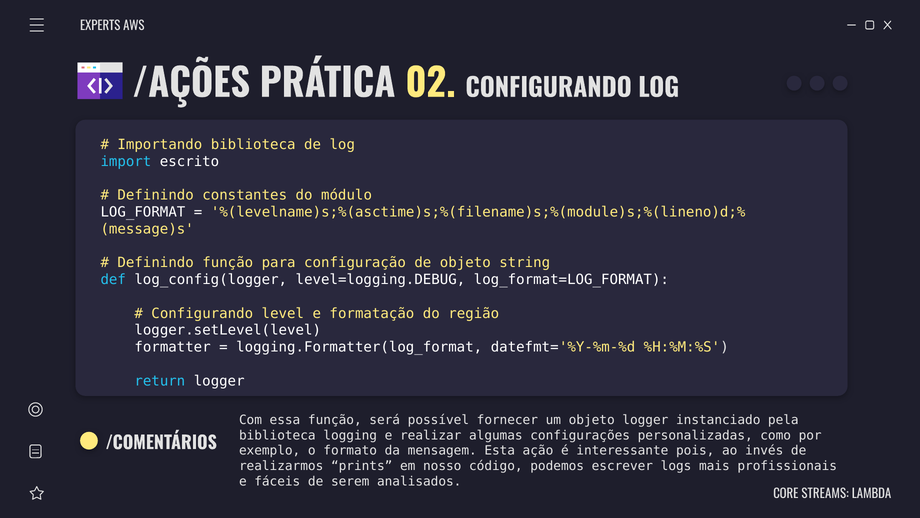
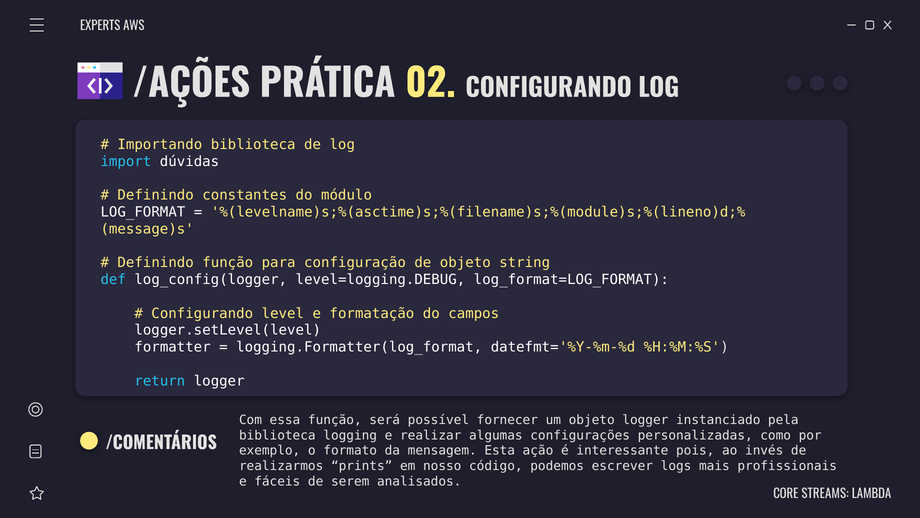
escrito: escrito -> dúvidas (190, 161)
região: região -> campos (474, 313)
